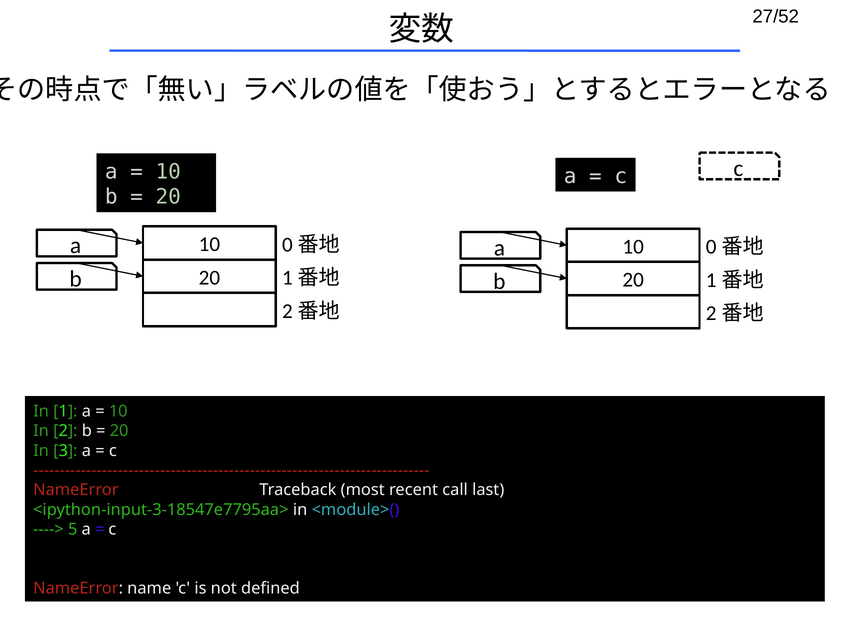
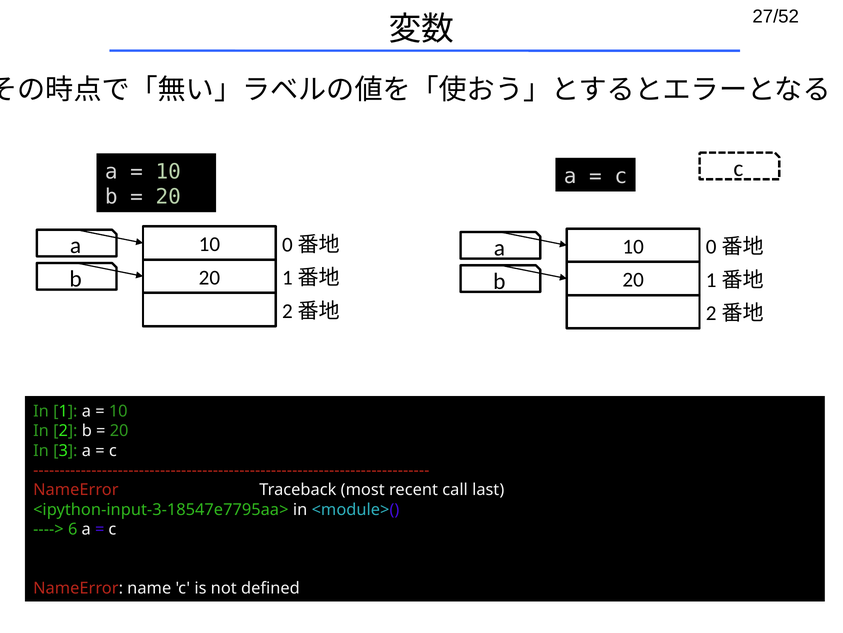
5: 5 -> 6 (73, 529)
